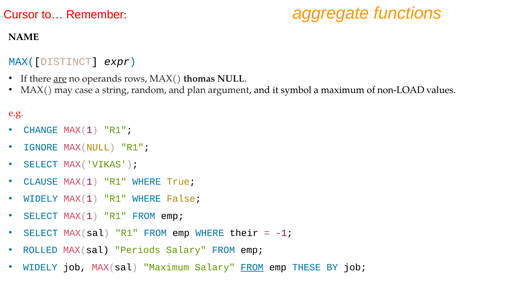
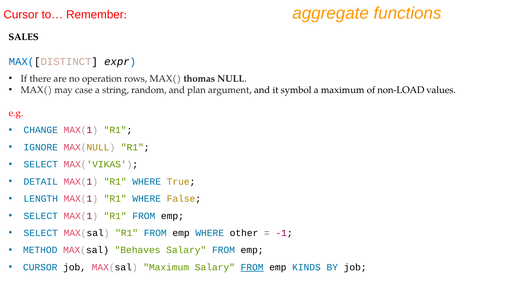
NAME: NAME -> SALES (24, 37)
are underline: present -> none (60, 79)
operands: operands -> operation (102, 79)
CLAUSE: CLAUSE -> DETAIL (41, 182)
WIDELY: WIDELY -> LENGTH (41, 199)
their: their -> other (244, 233)
ROLLED: ROLLED -> METHOD (40, 250)
Periods: Periods -> Behaves (138, 250)
WIDELY: WIDELY -> CURSOR (40, 268)
THESE: THESE -> KINDS (306, 268)
